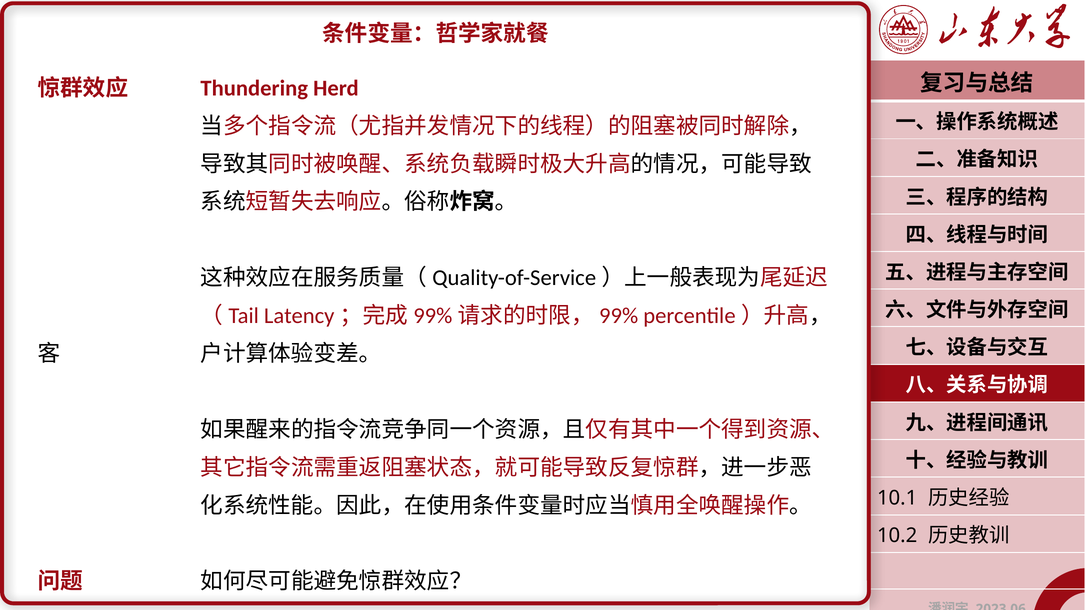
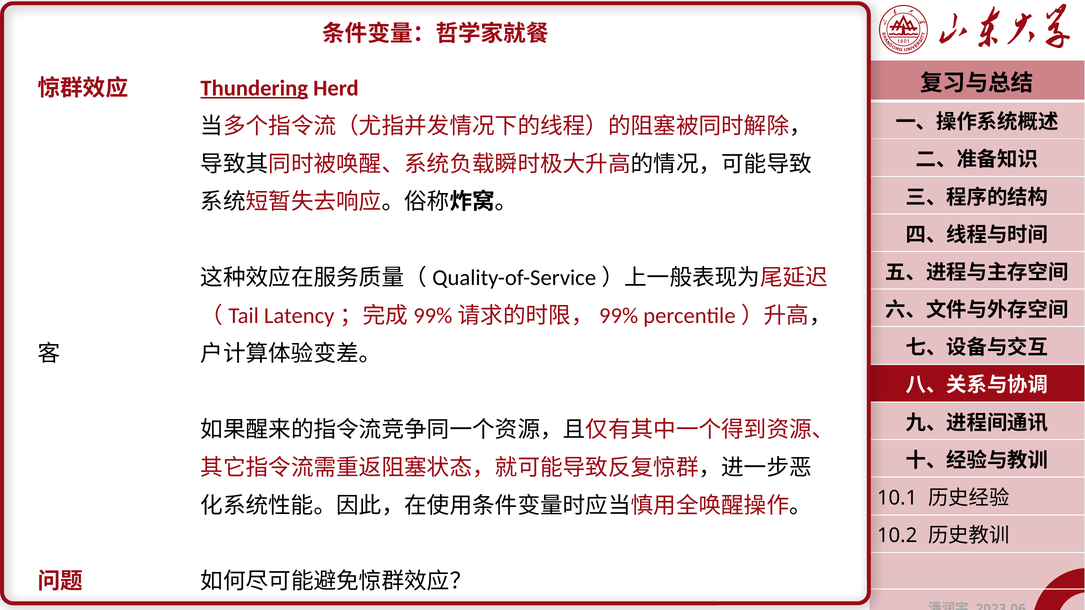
Thundering underline: none -> present (254, 88)
